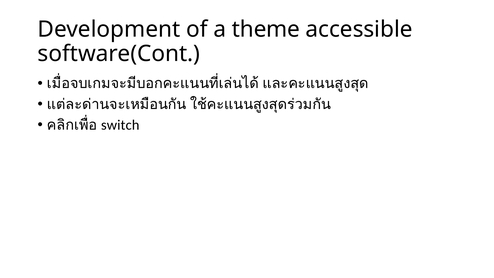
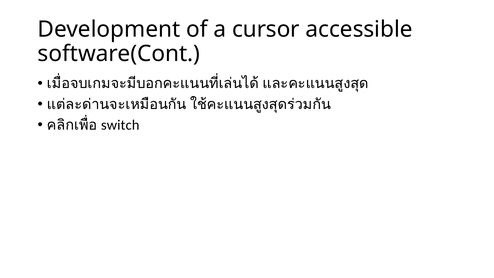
theme: theme -> cursor (266, 29)
